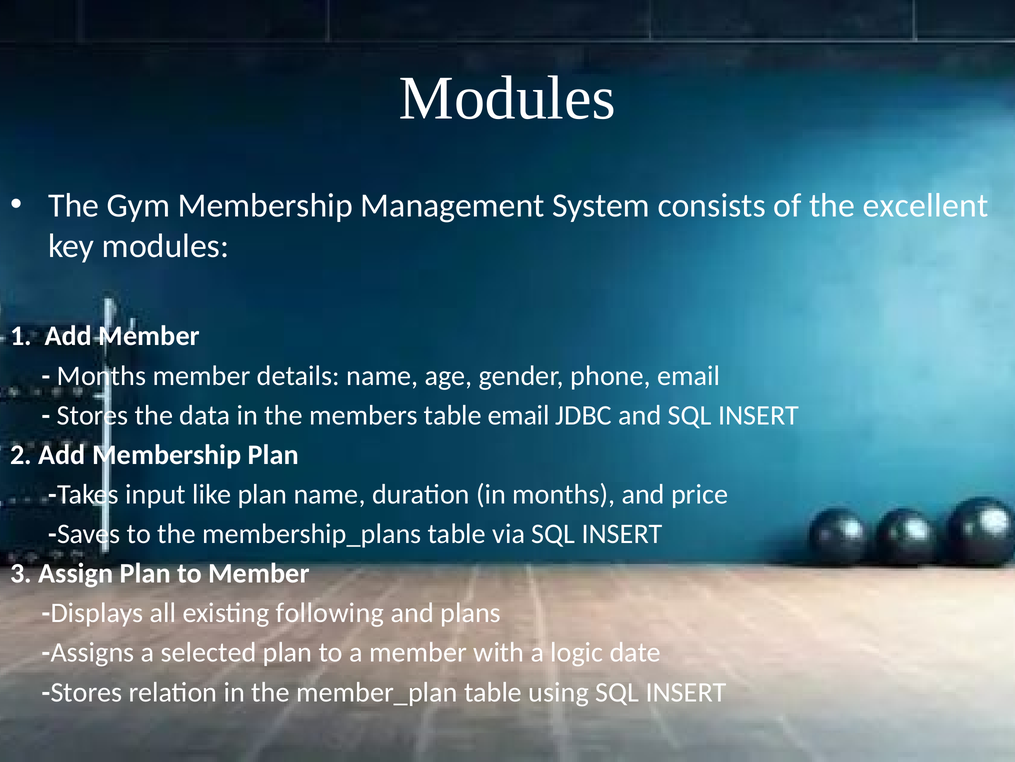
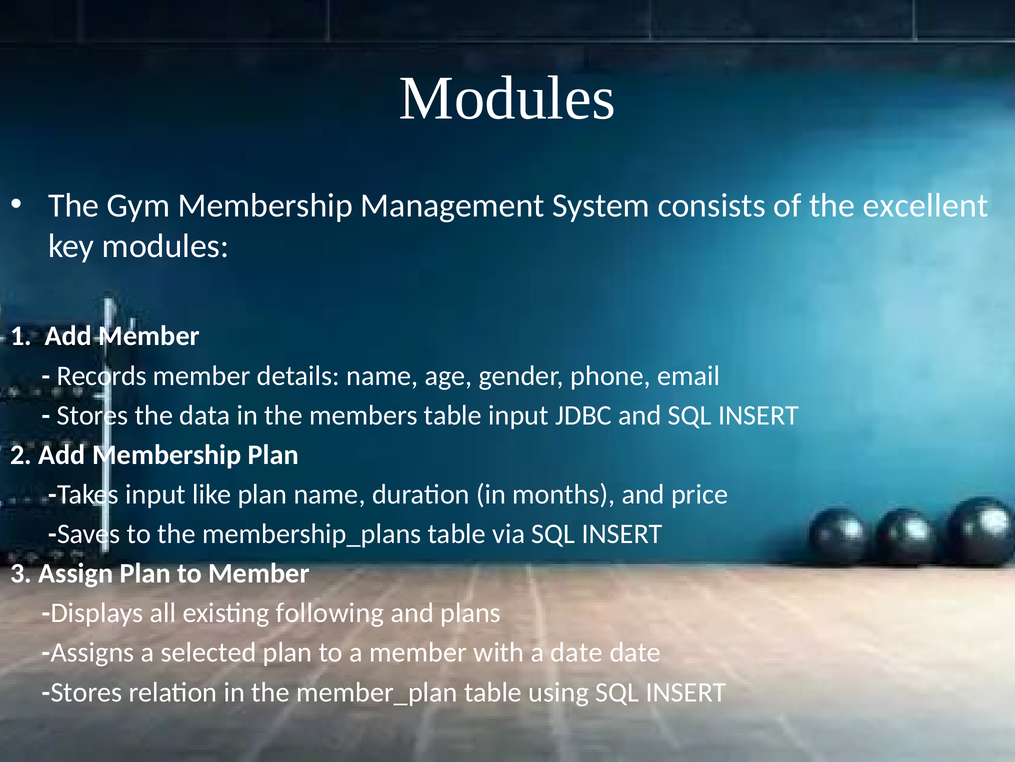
Months: Months -> Records (102, 375)
table email: email -> input (518, 415)
a logic: logic -> date (577, 652)
